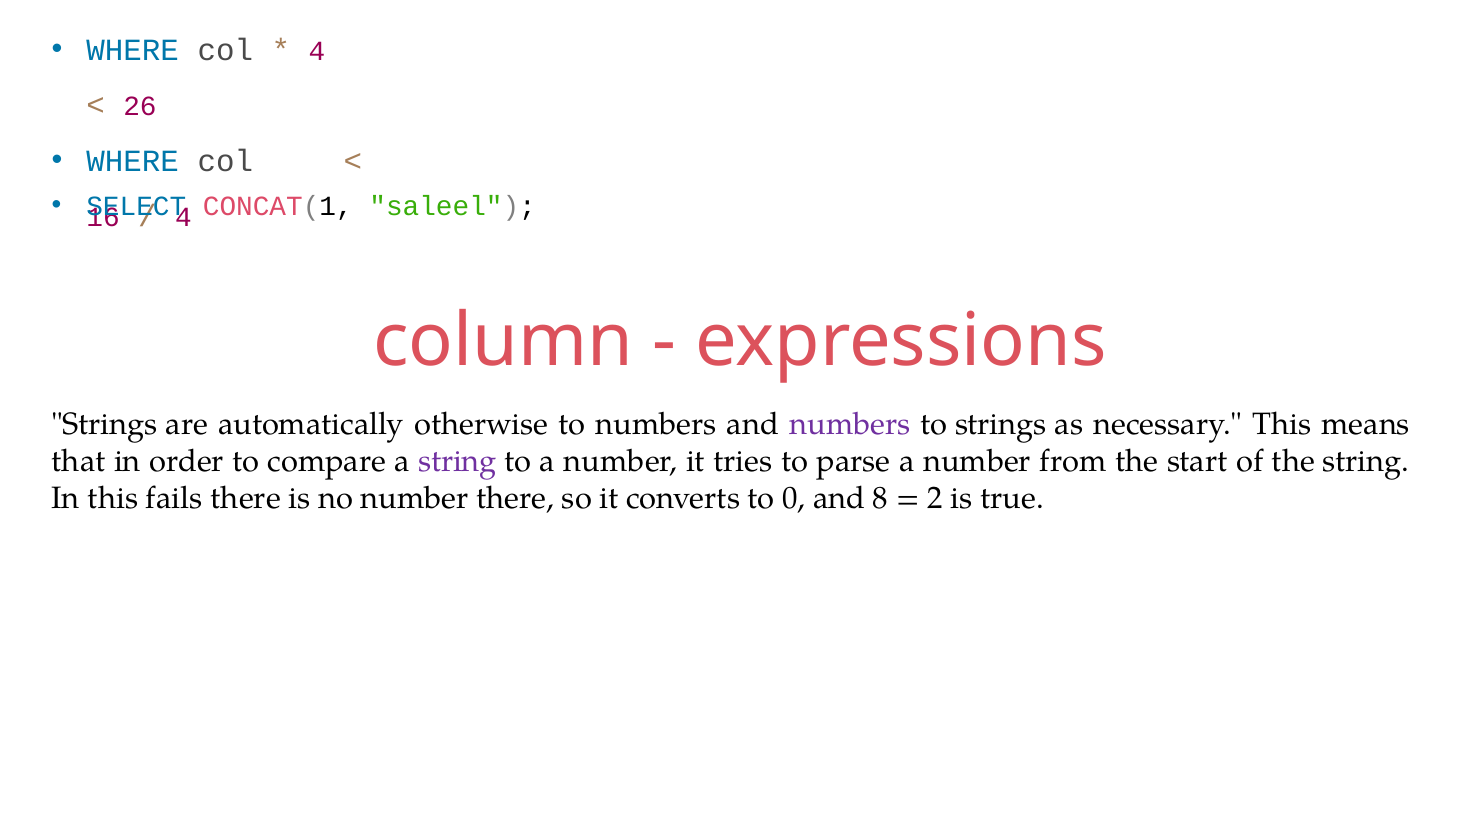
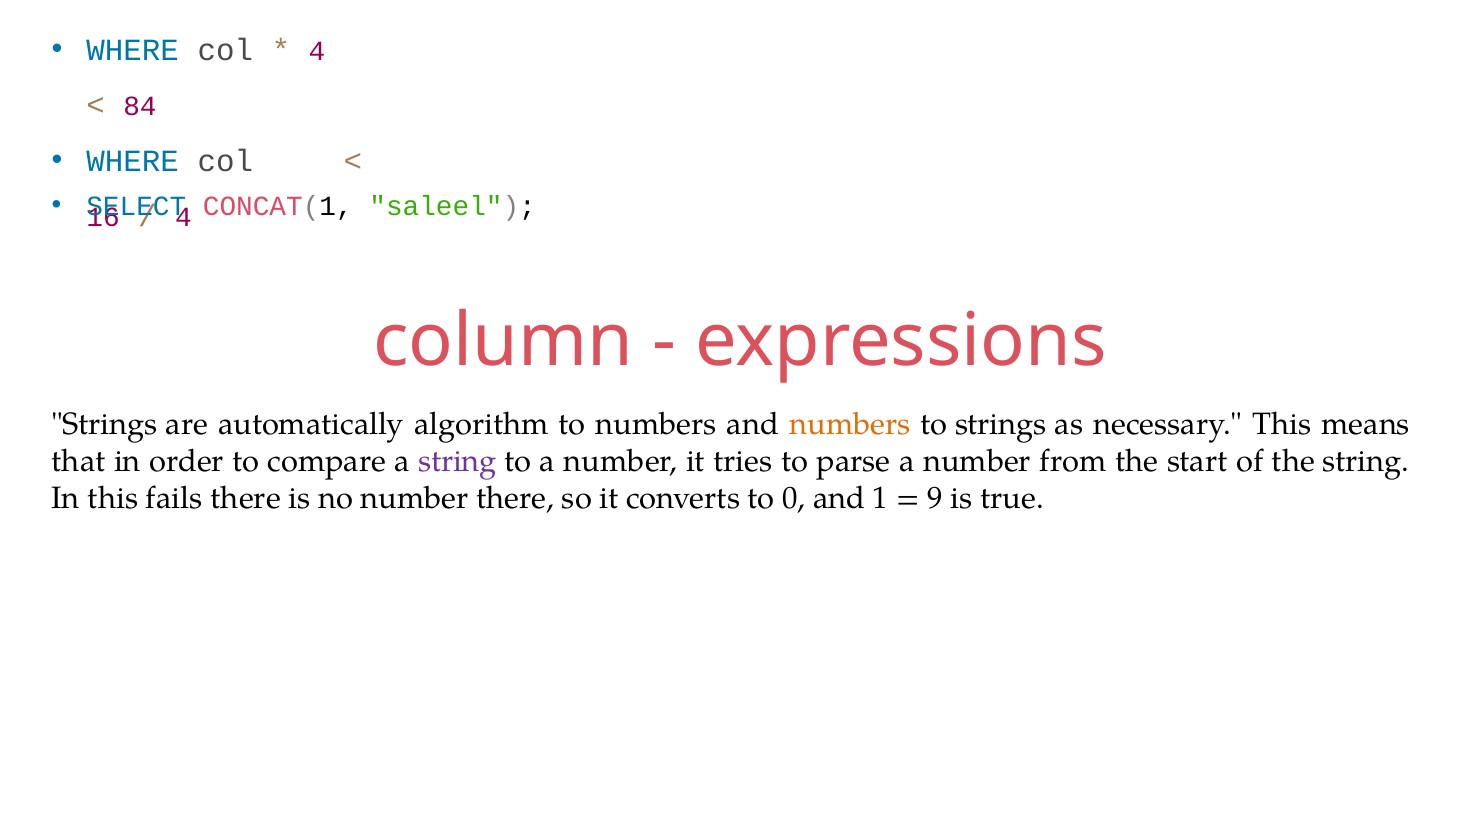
26: 26 -> 84 (140, 107)
otherwise: otherwise -> algorithm (482, 425)
numbers colour: purple -> orange (850, 425)
8: 8 -> 1 (881, 499)
2: 2 -> 9 (935, 499)
